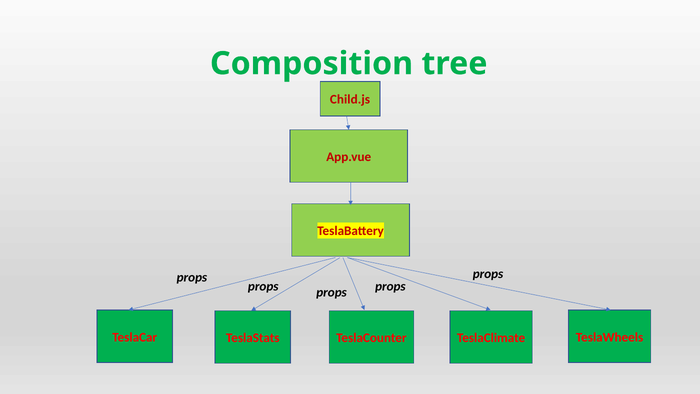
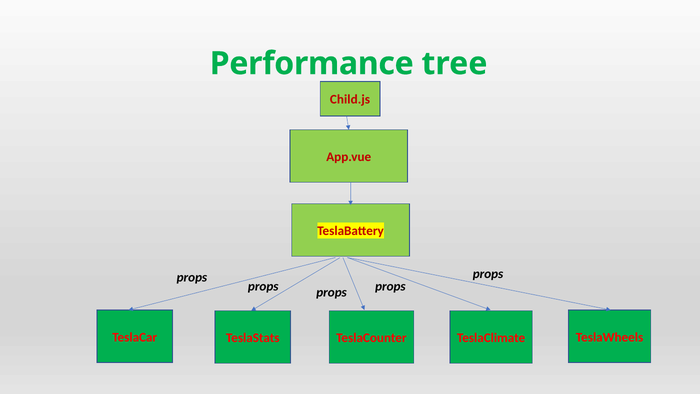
Composition: Composition -> Performance (312, 64)
